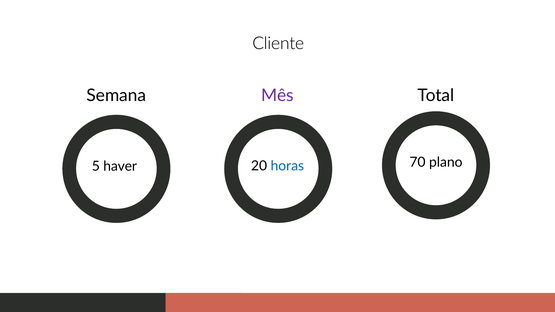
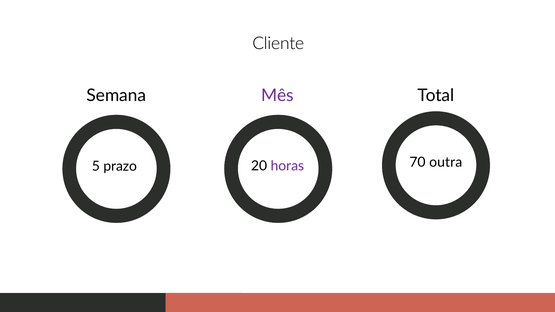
horas colour: blue -> purple (287, 166)
haver: haver -> prazo (120, 166)
plano: plano -> outra (446, 163)
